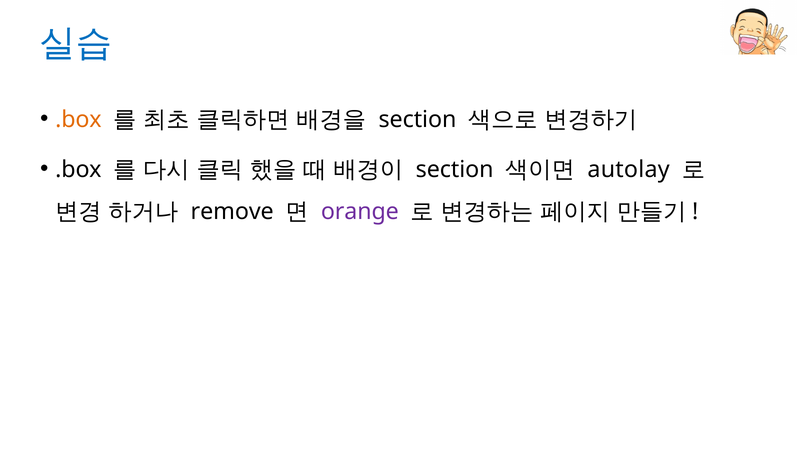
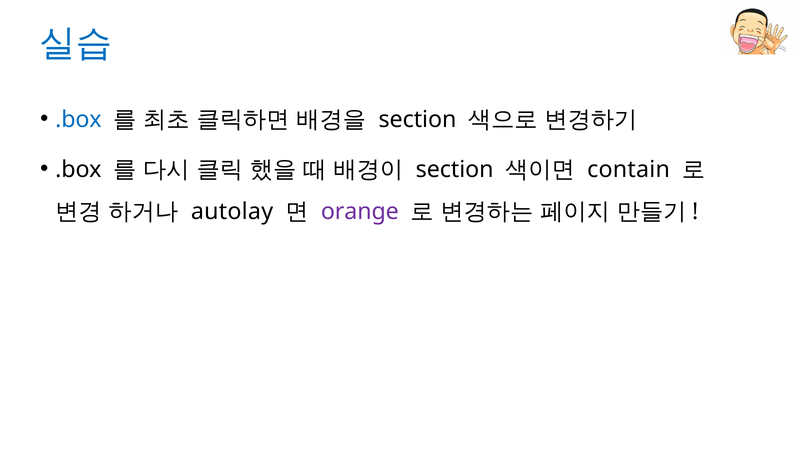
.box colour: orange -> blue (78, 119)
autolay: autolay -> contain (629, 169)
remove: remove -> autolay (232, 211)
